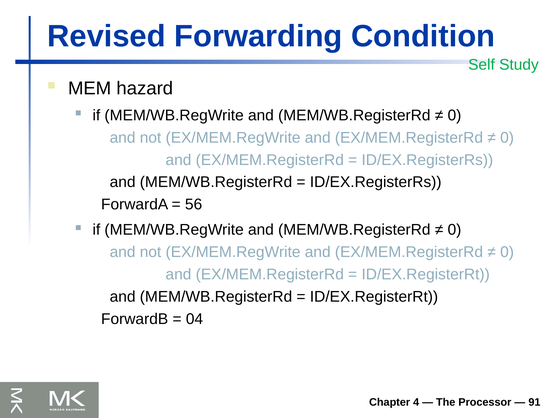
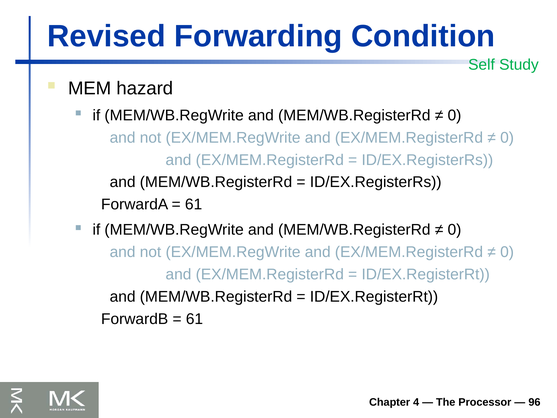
56: 56 -> 61 (194, 204)
04: 04 -> 61 (194, 319)
91: 91 -> 96 (534, 402)
